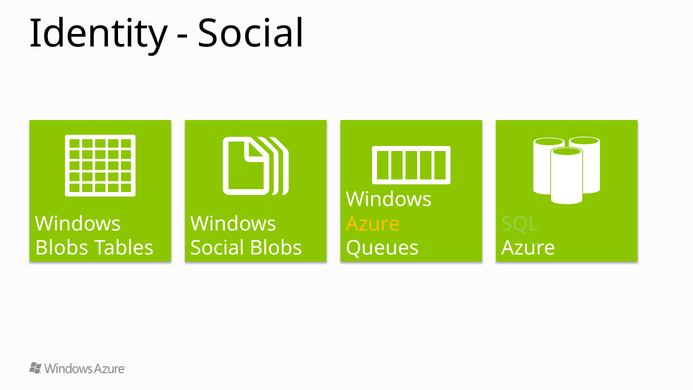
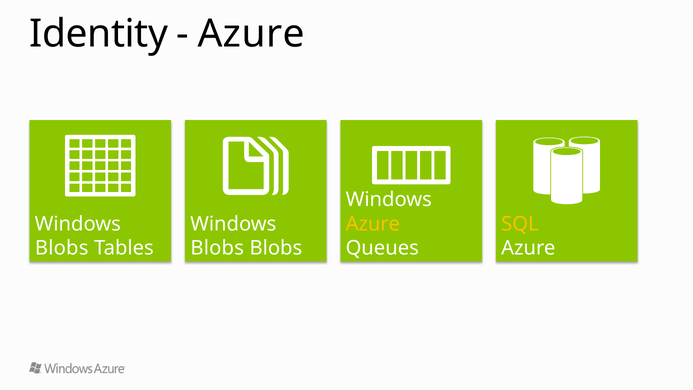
Social: Social -> Azure (251, 34)
SQL colour: light green -> yellow (520, 224)
Social: Social -> Blobs (217, 248)
